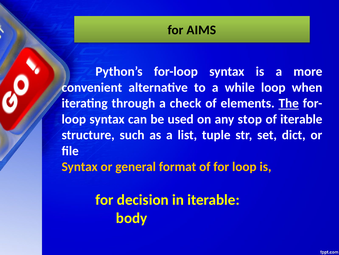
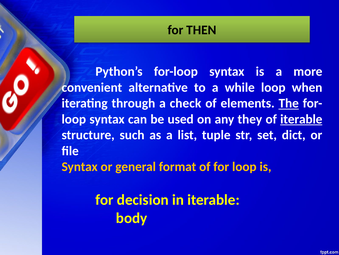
AIMS: AIMS -> THEN (201, 30)
stop: stop -> they (250, 119)
iterable underline: none -> present (301, 119)
